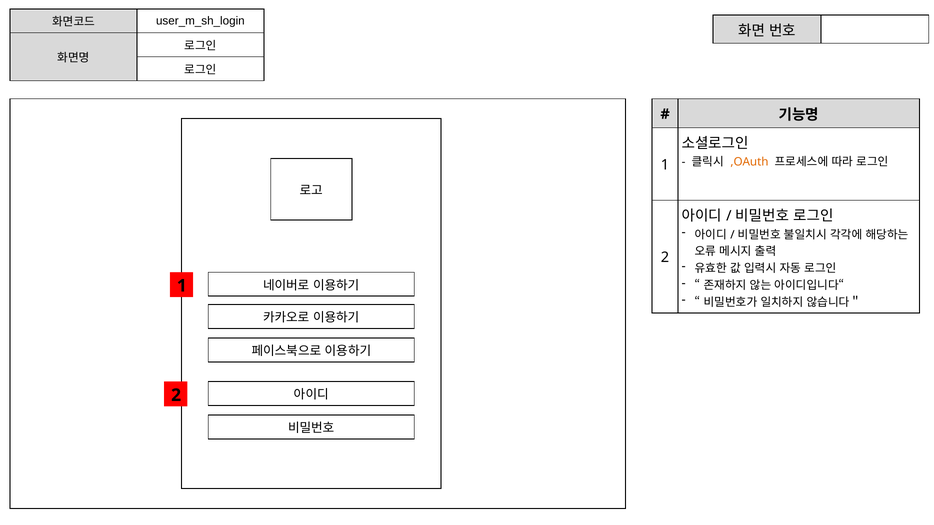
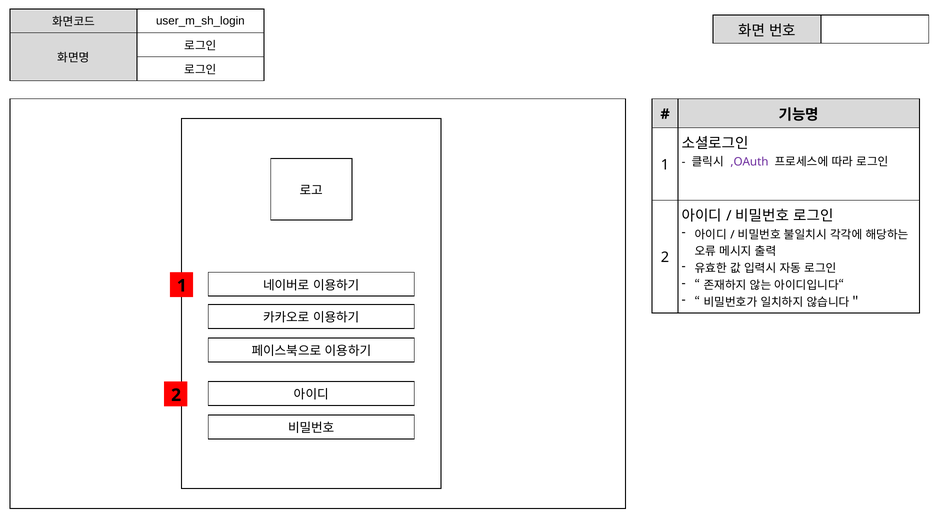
,OAuth colour: orange -> purple (749, 162)
